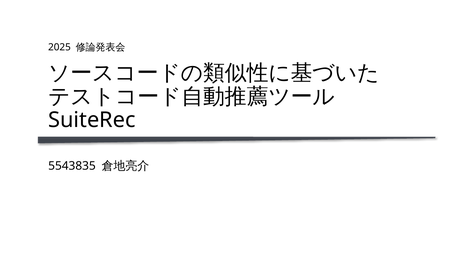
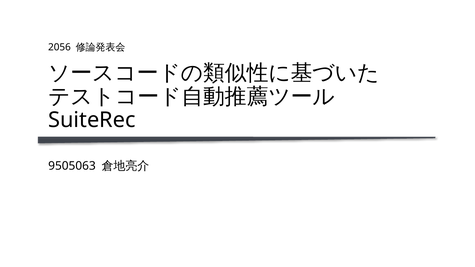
2025: 2025 -> 2056 (59, 47)
5543835: 5543835 -> 9505063 (72, 166)
